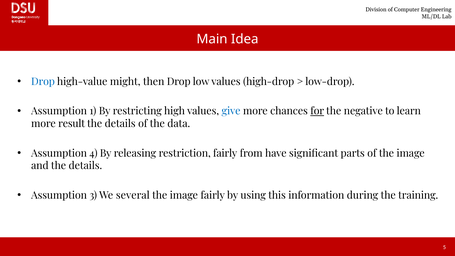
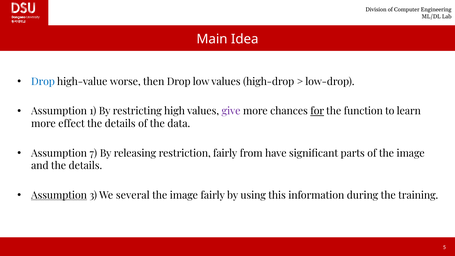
might: might -> worse (125, 82)
give colour: blue -> purple (231, 111)
negative: negative -> function (363, 111)
result: result -> effect (72, 124)
4: 4 -> 7 (93, 153)
Assumption underline: none -> present (59, 195)
